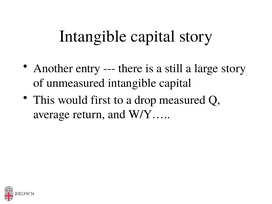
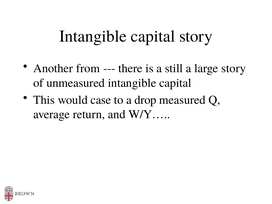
entry: entry -> from (88, 68)
first: first -> case (101, 100)
